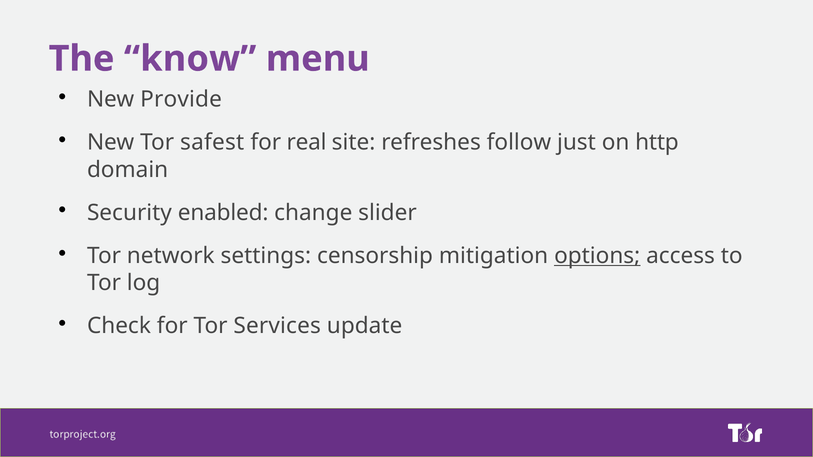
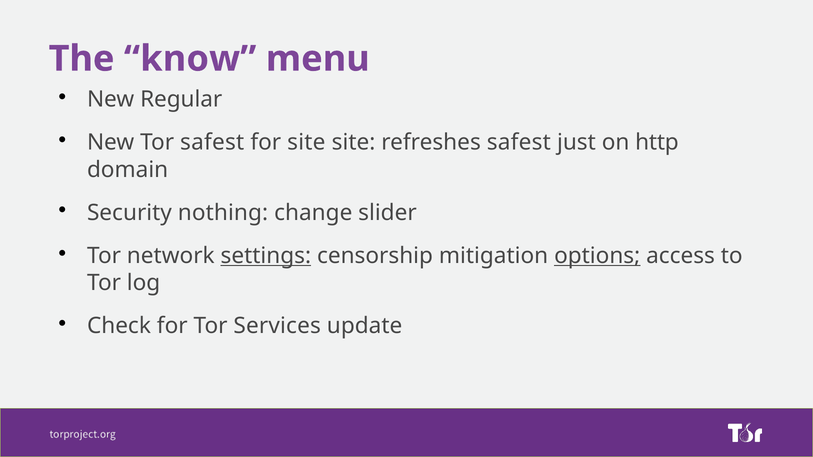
Provide: Provide -> Regular (181, 99)
for real: real -> site (306, 143)
refreshes follow: follow -> safest (519, 143)
enabled: enabled -> nothing (223, 213)
settings underline: none -> present (266, 256)
